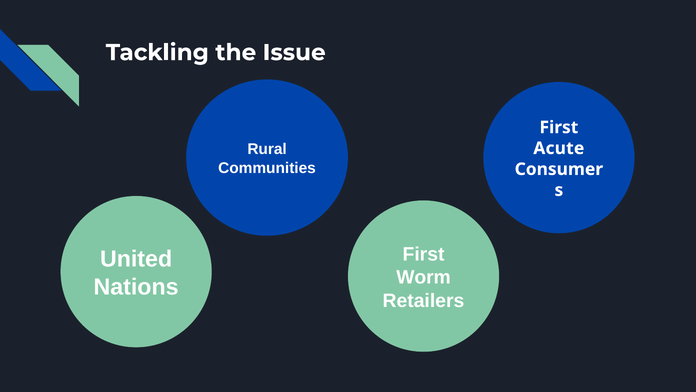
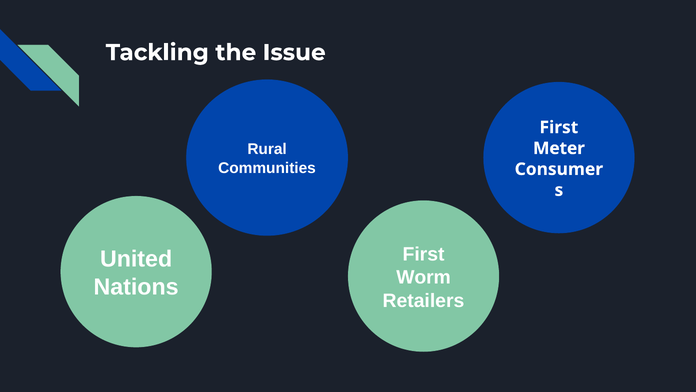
Acute: Acute -> Meter (559, 148)
